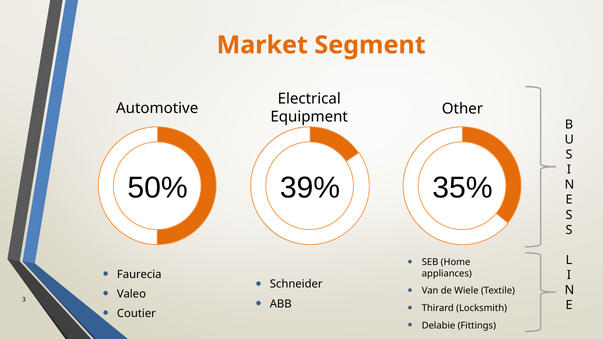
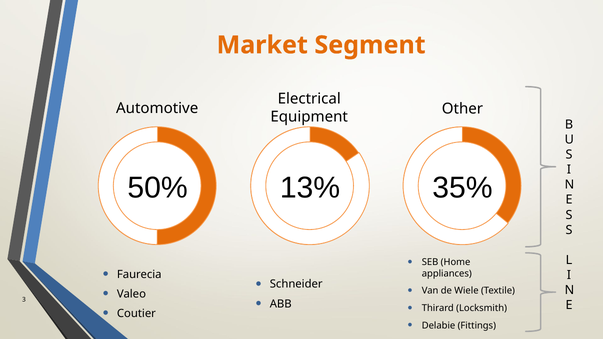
39%: 39% -> 13% (310, 188)
